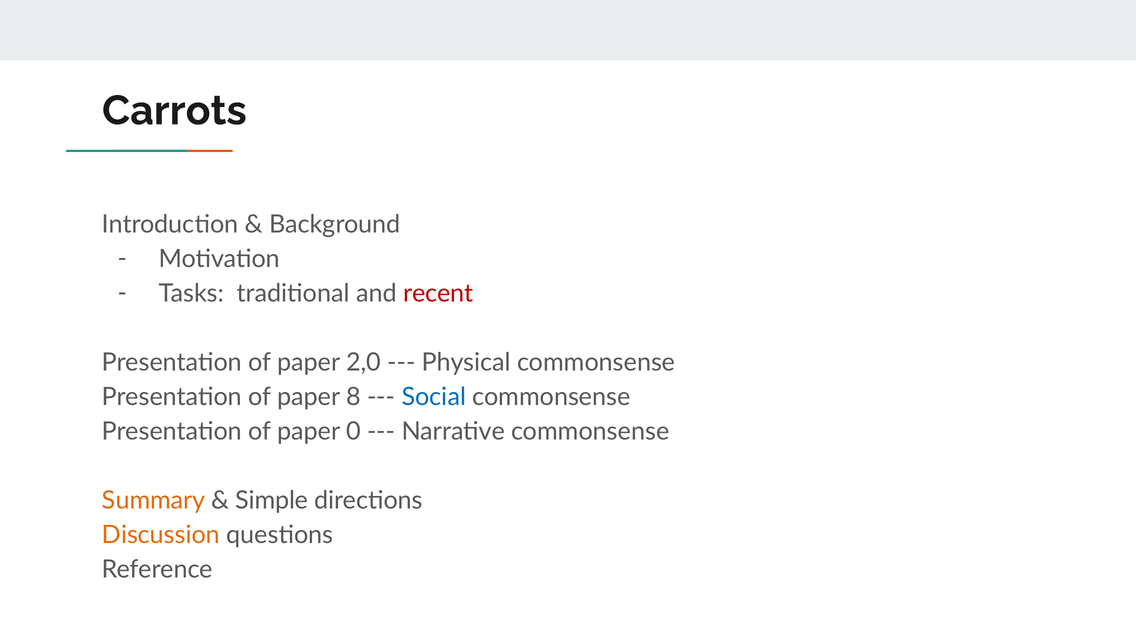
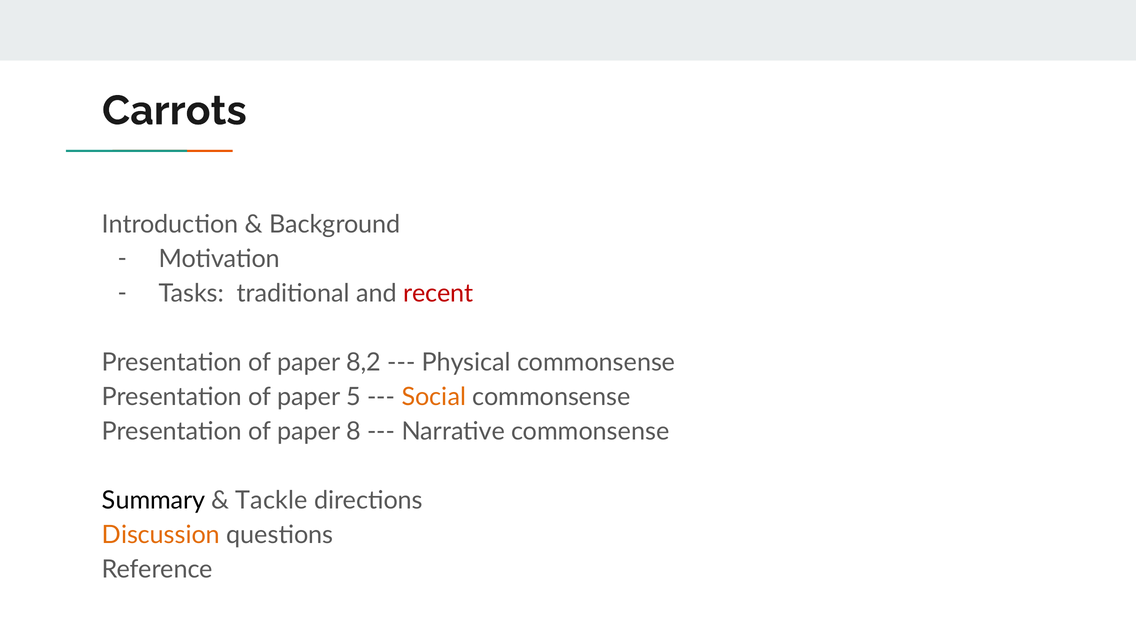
2,0: 2,0 -> 8,2 (364, 362)
8: 8 -> 5 (353, 397)
Social colour: blue -> orange (434, 397)
0: 0 -> 8 (353, 431)
Summary colour: orange -> black (154, 500)
Simple: Simple -> Tackle (272, 500)
